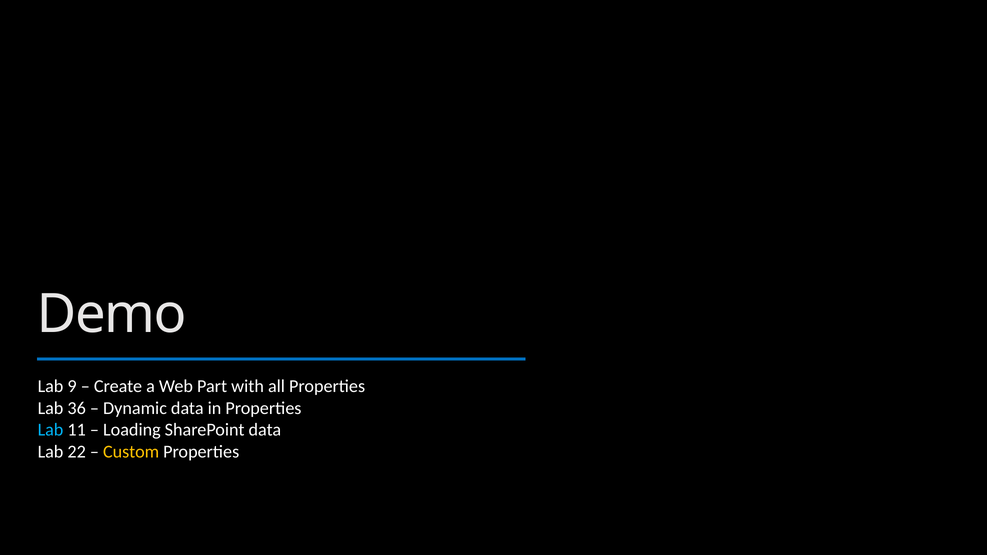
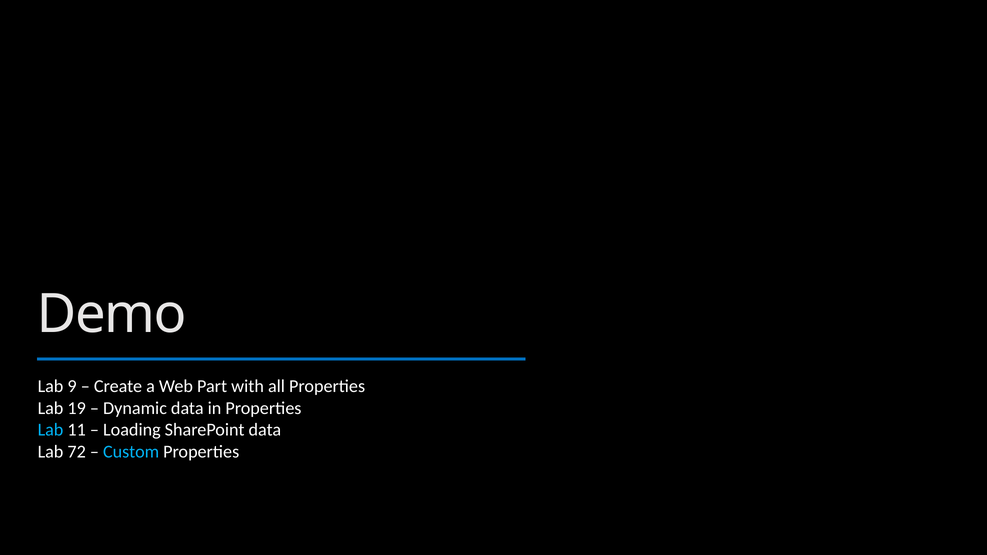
36: 36 -> 19 (77, 408)
22: 22 -> 72 (77, 452)
Custom colour: yellow -> light blue (131, 452)
